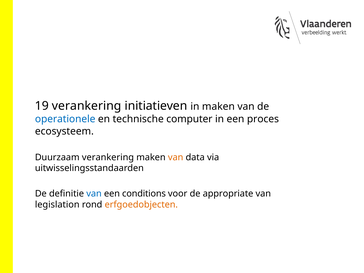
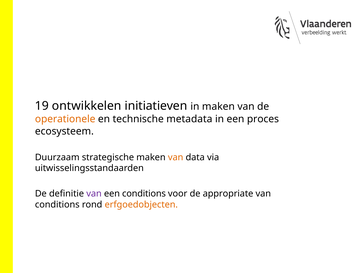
19 verankering: verankering -> ontwikkelen (87, 106)
operationele colour: blue -> orange (65, 119)
computer: computer -> metadata (189, 119)
Duurzaam verankering: verankering -> strategische (108, 157)
van colour: blue -> purple (94, 194)
legislation: legislation -> conditions (57, 205)
